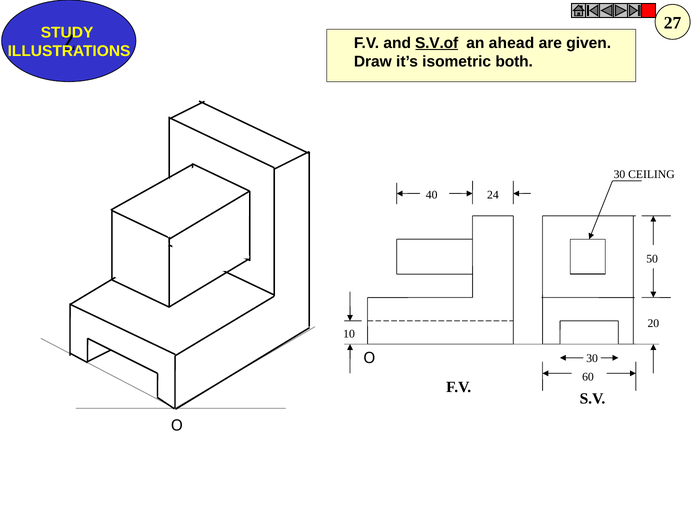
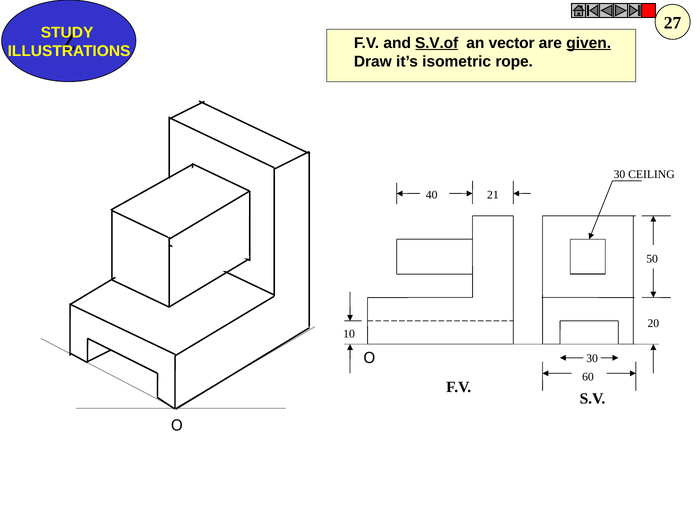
ahead: ahead -> vector (512, 43)
given underline: none -> present (589, 43)
both: both -> rope (514, 62)
24: 24 -> 21 (493, 195)
